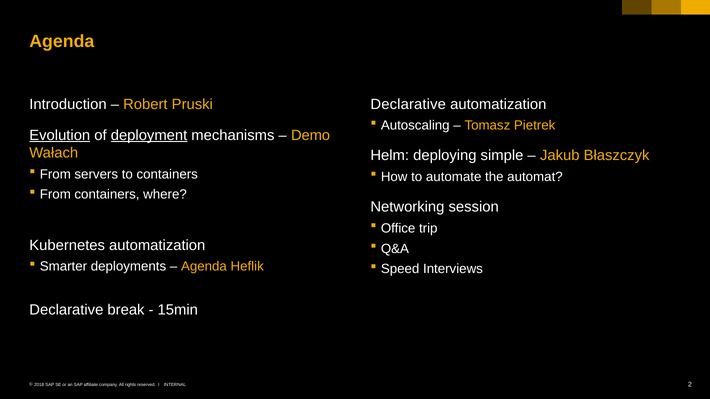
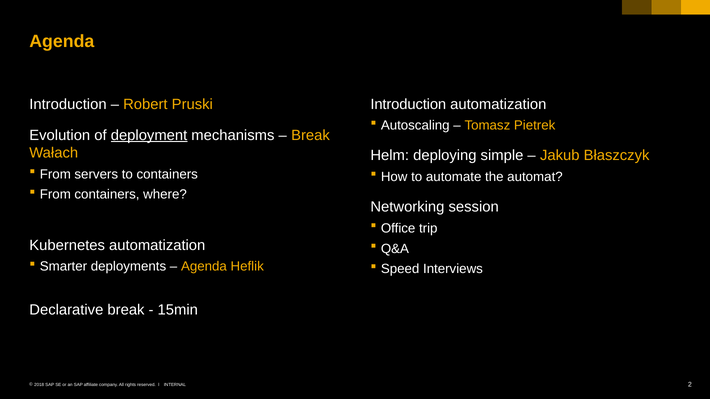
Declarative: Declarative -> Introduction (408, 104)
Evolution underline: present -> none (60, 135)
Demo: Demo -> Break (311, 135)
